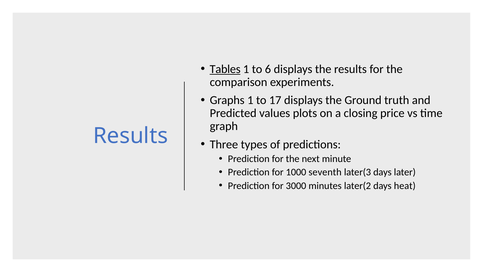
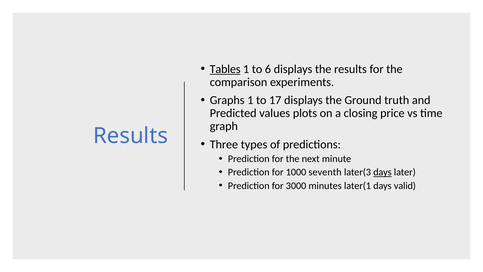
days underline: none -> present (382, 172)
later(2: later(2 -> later(1 (357, 186)
heat: heat -> valid (405, 186)
